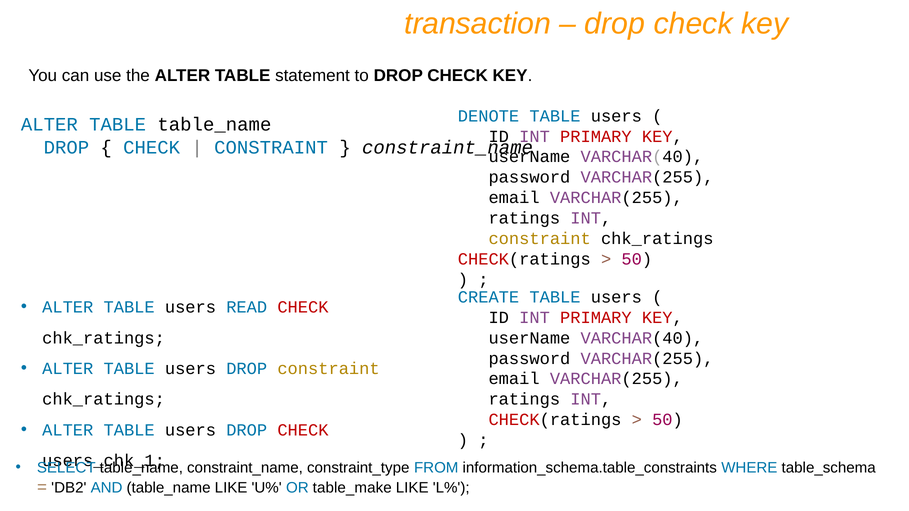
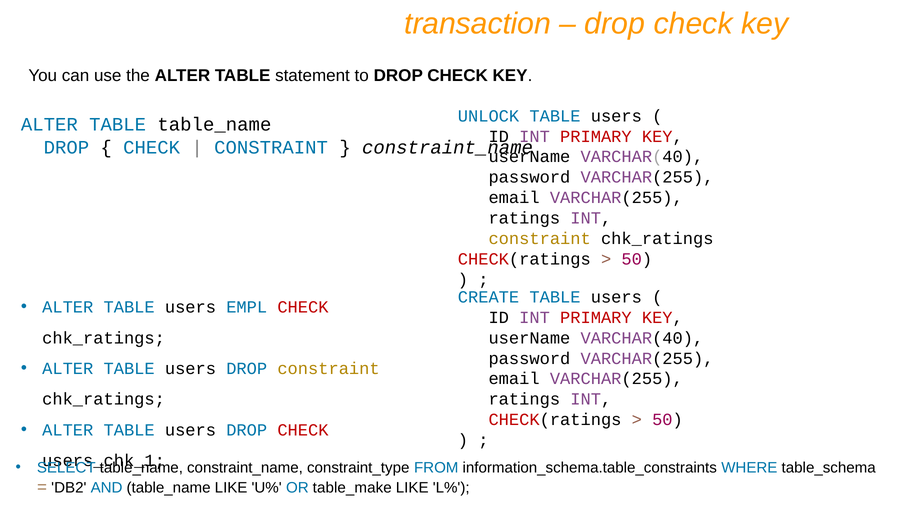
DENOTE: DENOTE -> UNLOCK (489, 116)
READ: READ -> EMPL (247, 307)
